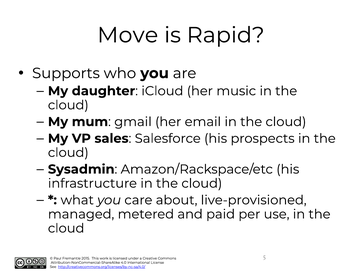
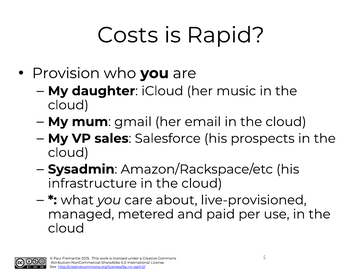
Move: Move -> Costs (128, 35)
Supports: Supports -> Provision (66, 73)
